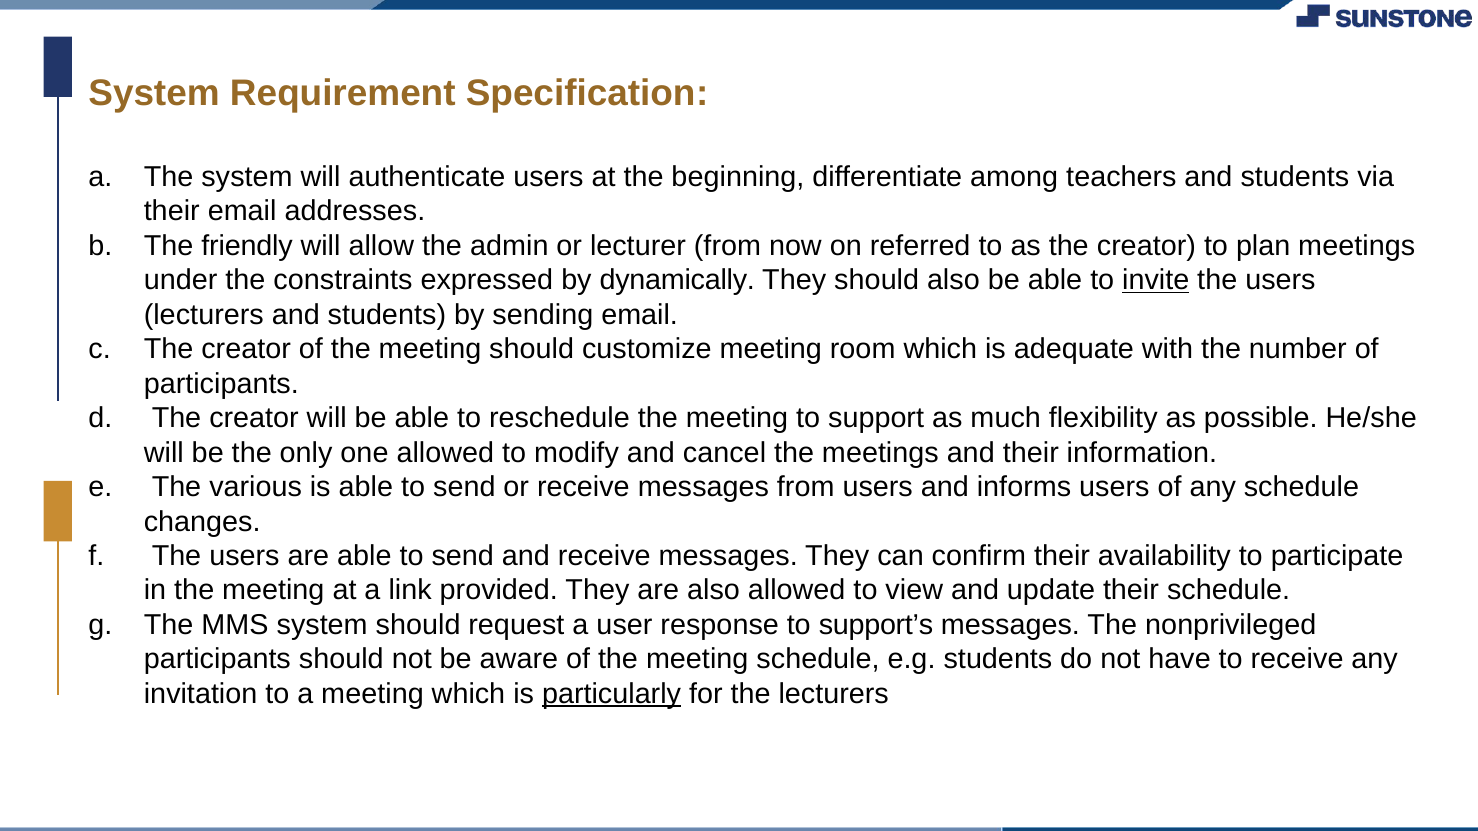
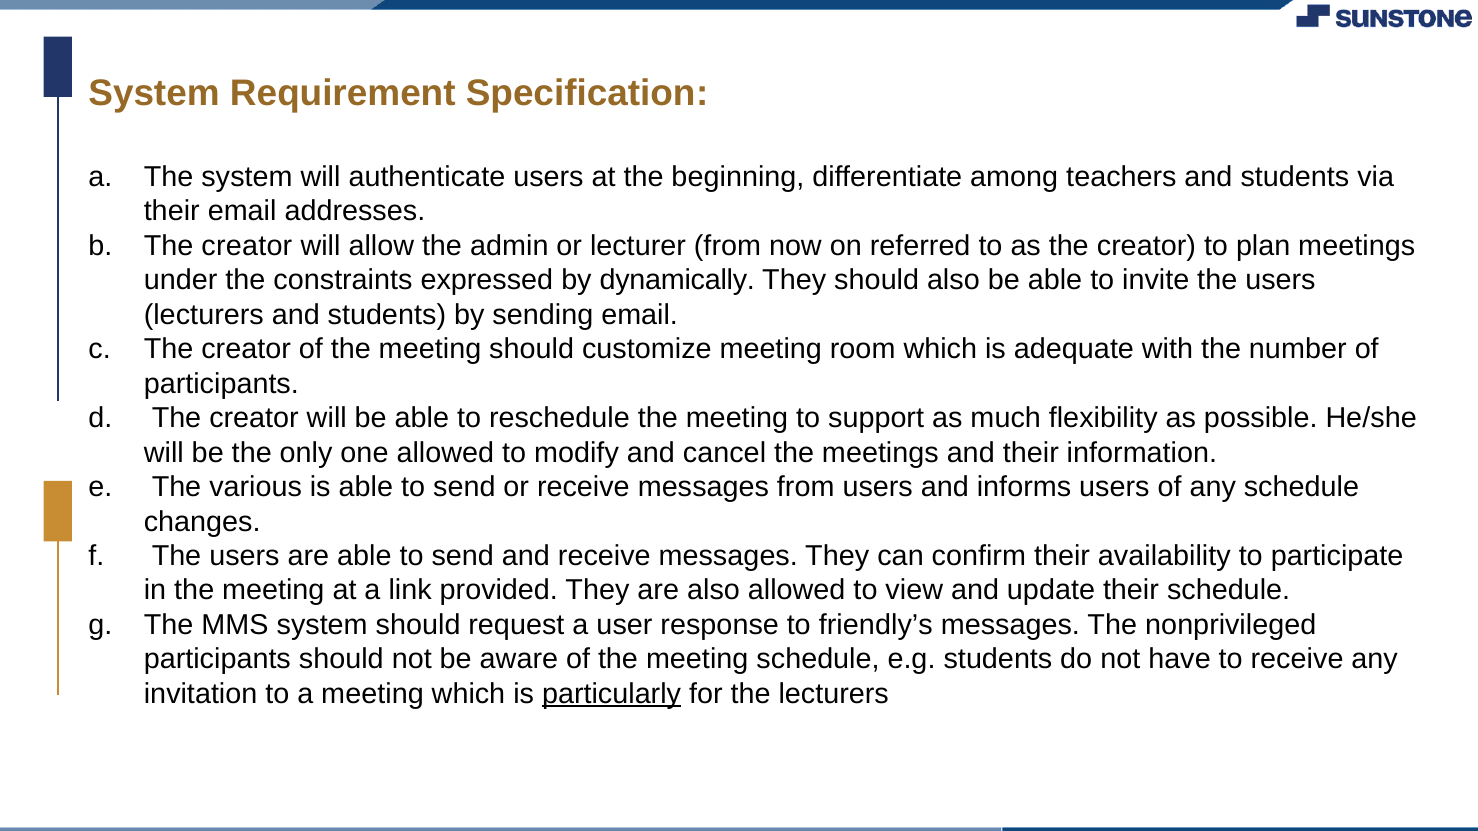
friendly: friendly -> creator (247, 246)
invite underline: present -> none (1156, 280)
support’s: support’s -> friendly’s (876, 625)
